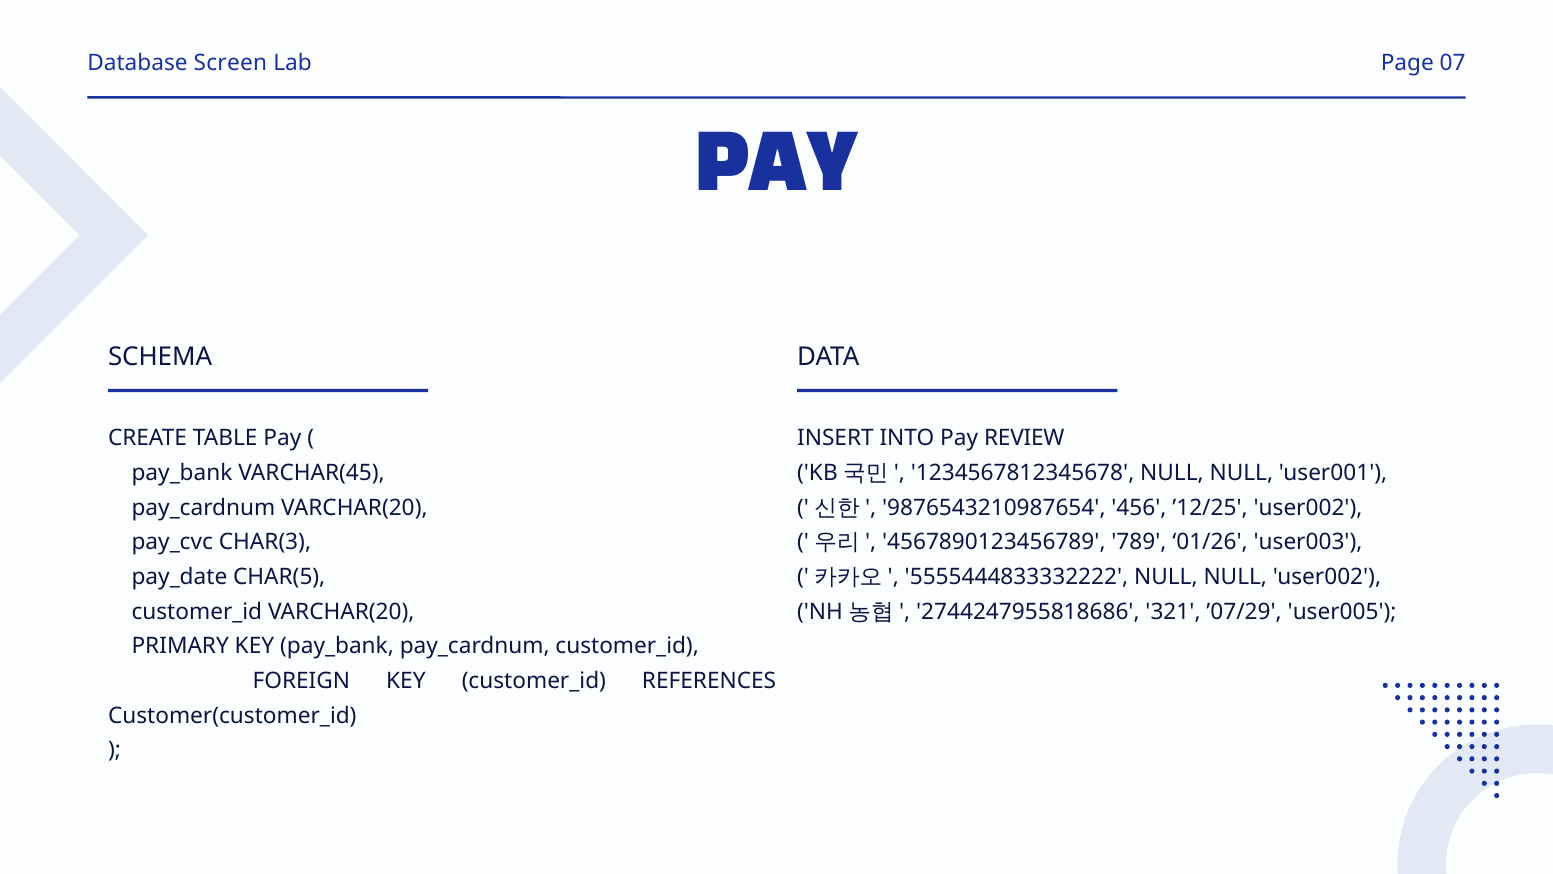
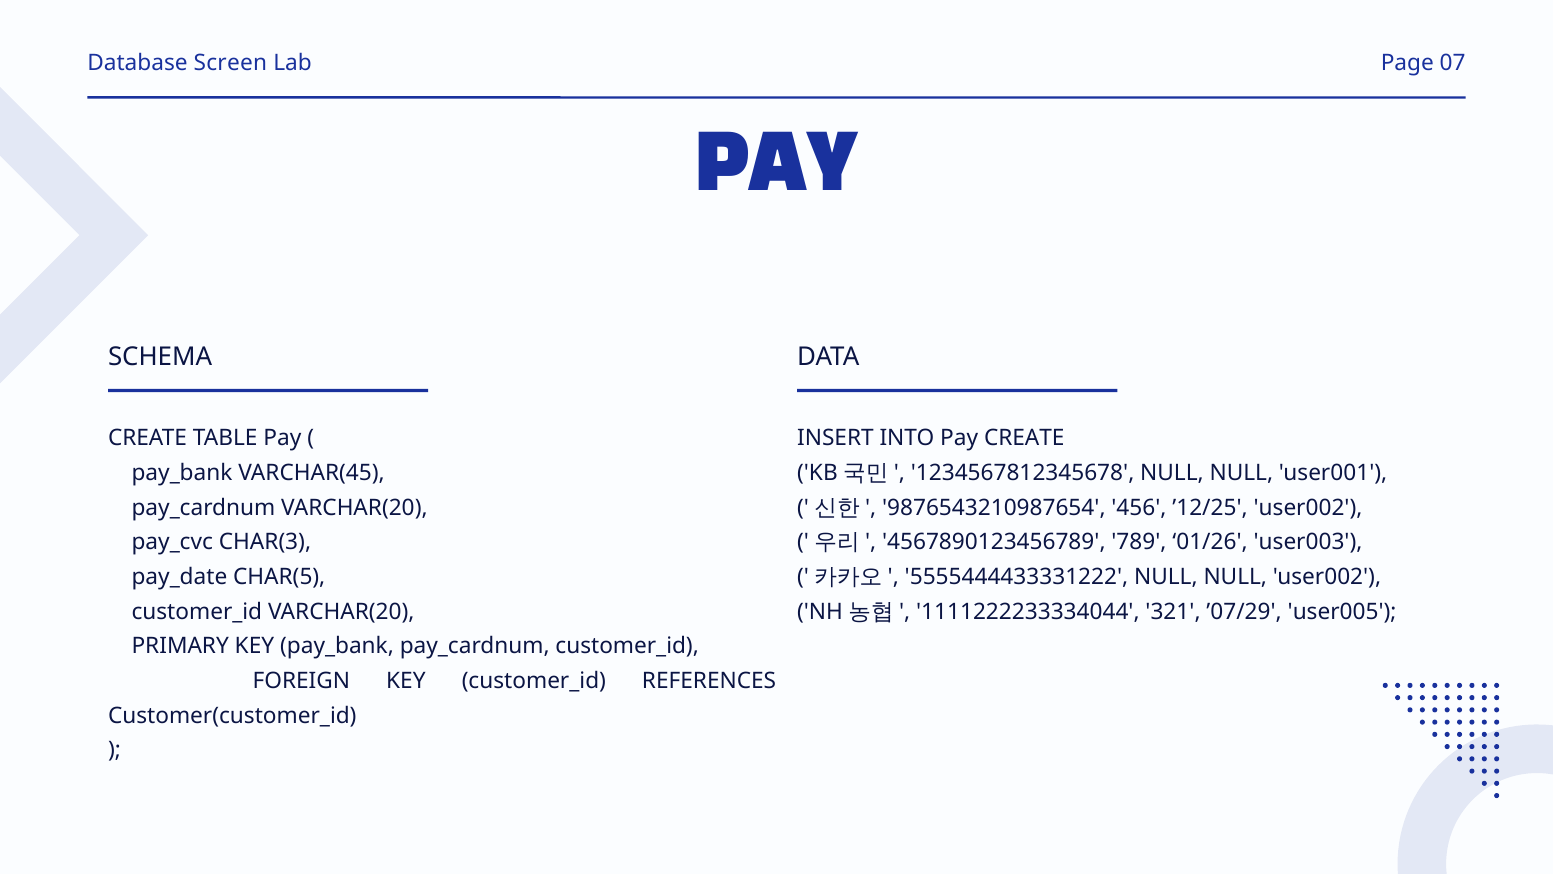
Pay REVIEW: REVIEW -> CREATE (1024, 438)
5555444833332222: 5555444833332222 -> 5555444433331222 (1016, 577)
2744247955818686: 2744247955818686 -> 1111222233334044 (1028, 611)
